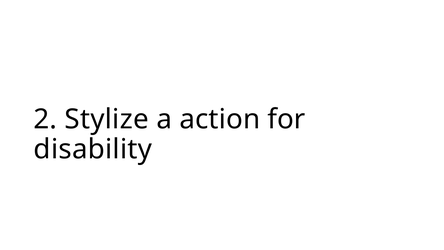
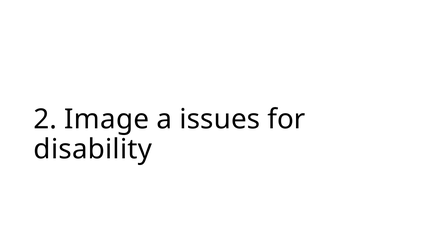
Stylize: Stylize -> Image (107, 119)
action: action -> issues (220, 119)
